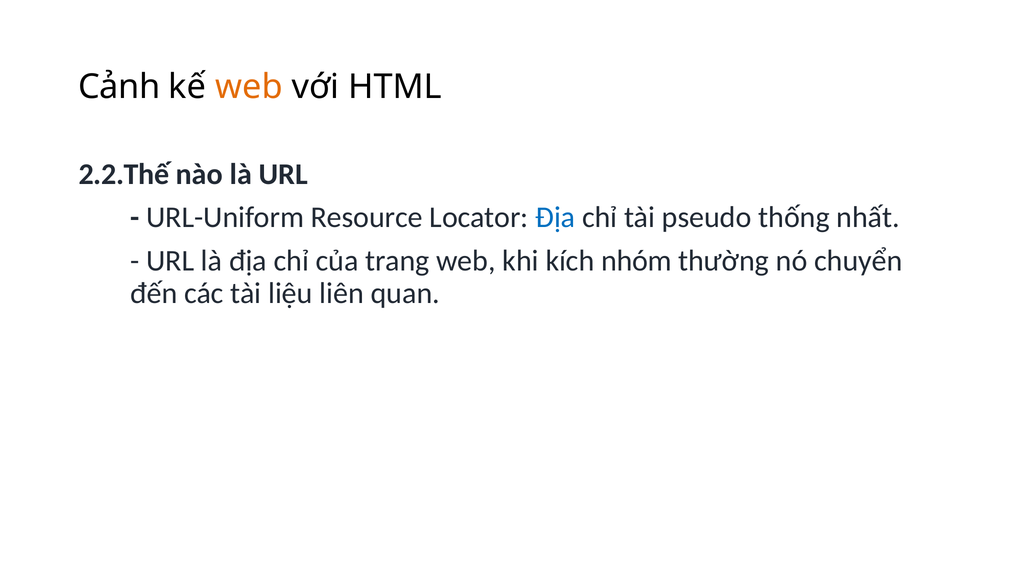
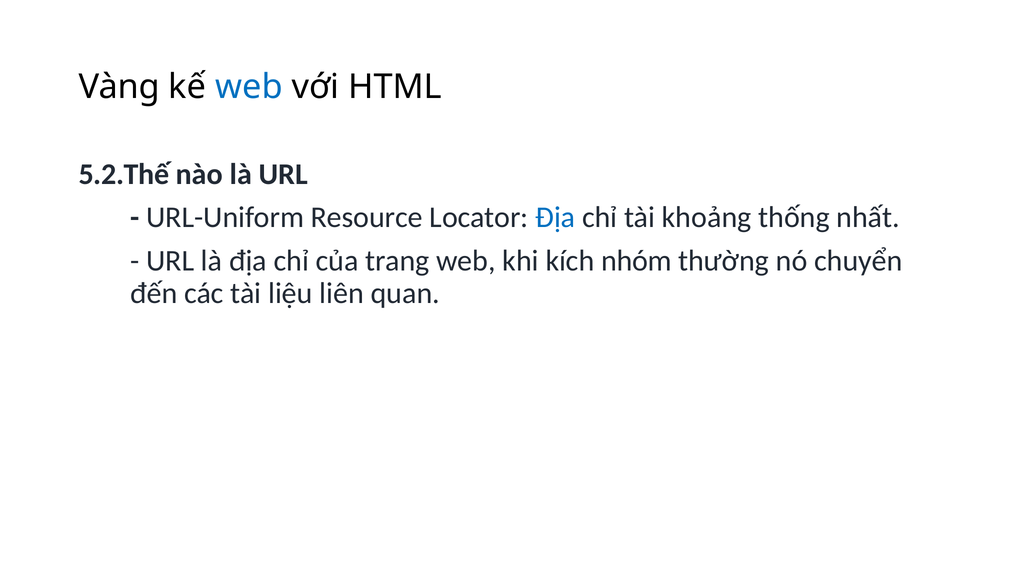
Cảnh: Cảnh -> Vàng (119, 87)
web colour: orange -> blue (249, 87)
2.2.Thế: 2.2.Thế -> 5.2.Thế (124, 174)
pseudo: pseudo -> khoảng (707, 218)
